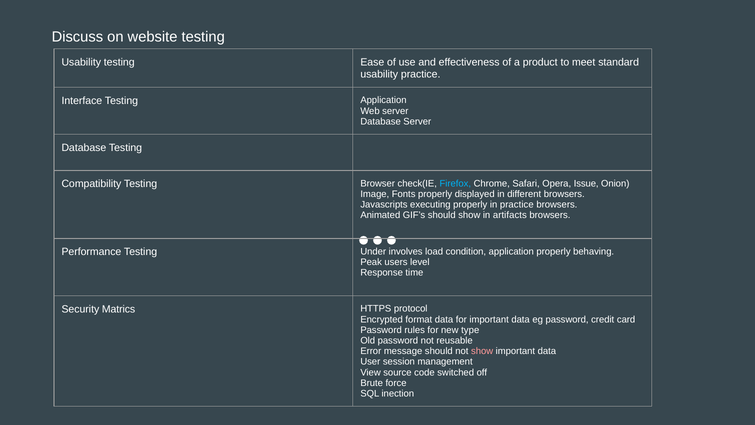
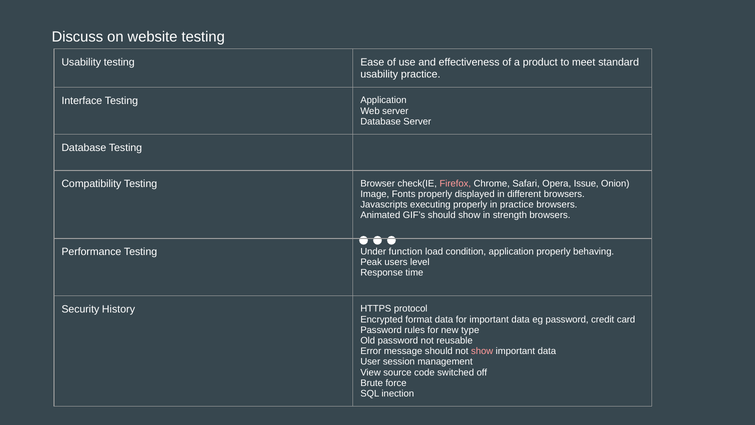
Firefox colour: light blue -> pink (455, 183)
artifacts: artifacts -> strength (510, 215)
involves: involves -> function (406, 251)
Matrics: Matrics -> History (119, 309)
